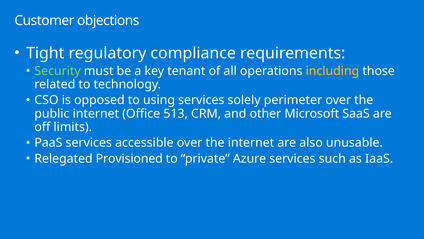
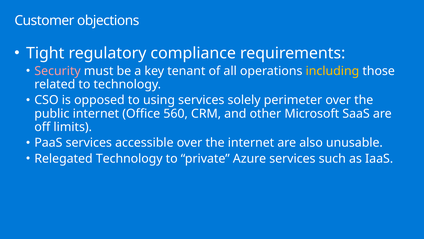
Security colour: light green -> pink (58, 71)
513: 513 -> 560 (176, 113)
Relegated Provisioned: Provisioned -> Technology (129, 158)
